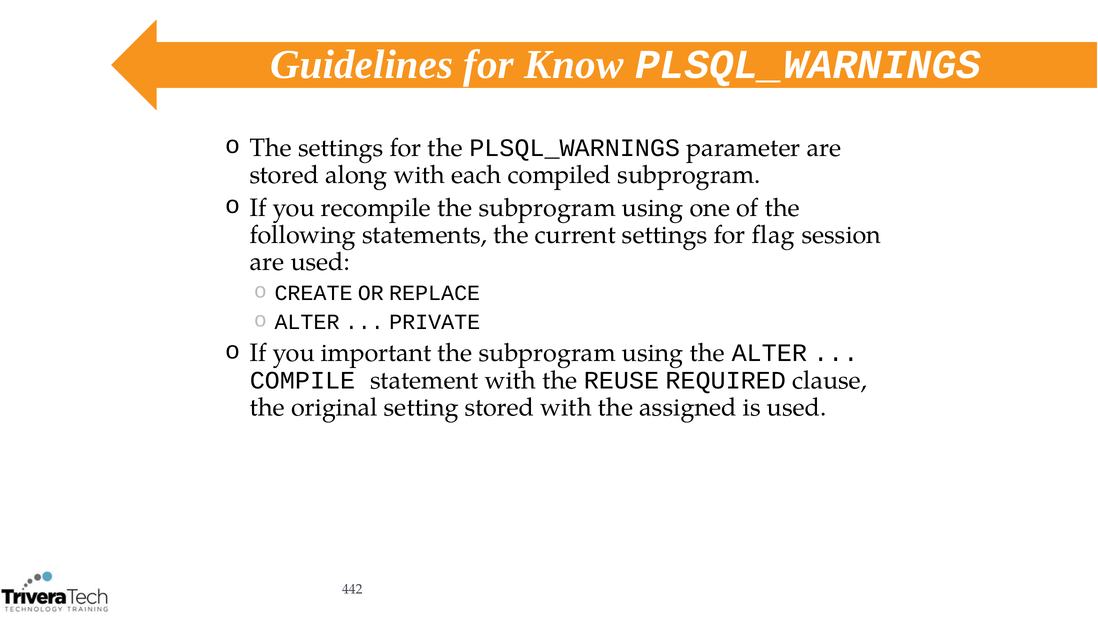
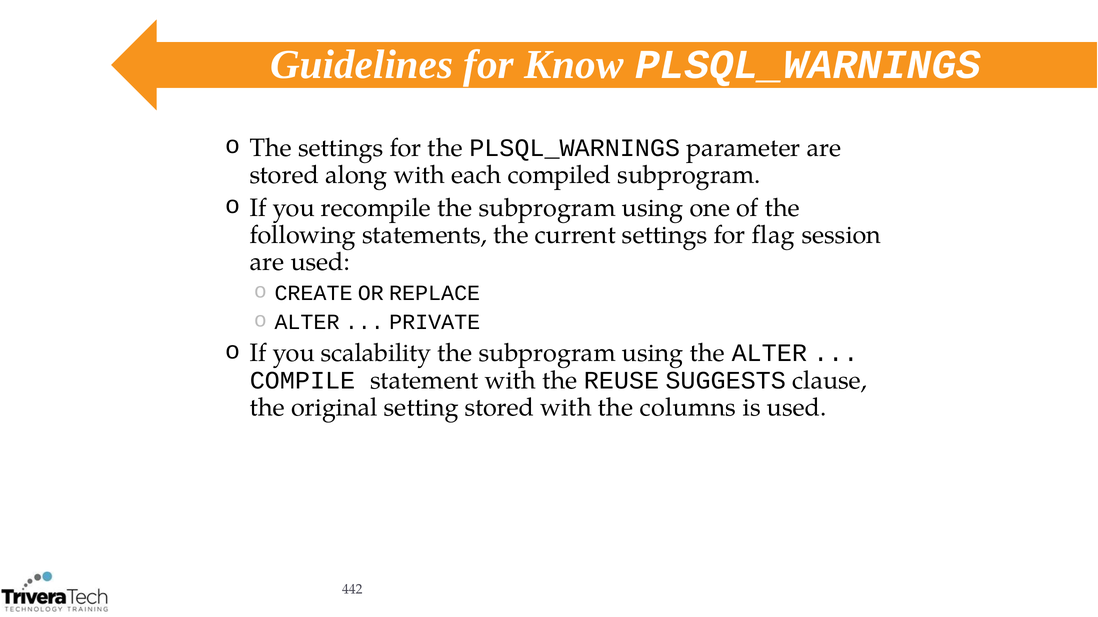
important: important -> scalability (376, 354)
REQUIRED: REQUIRED -> SUGGESTS (726, 381)
assigned: assigned -> columns (688, 408)
